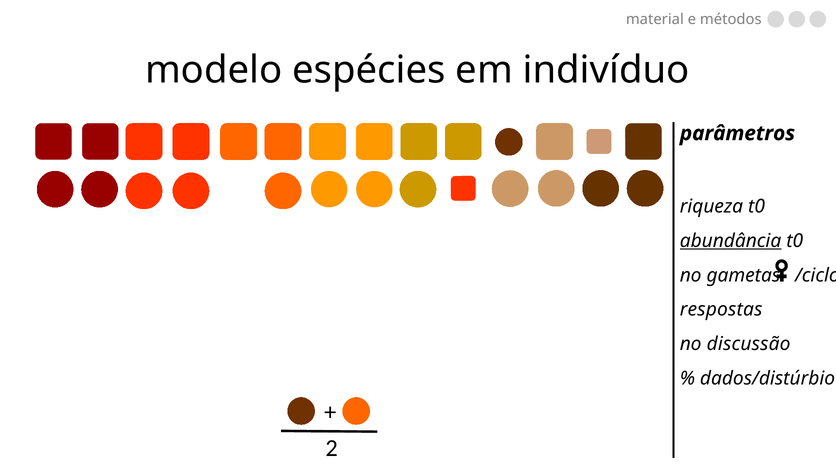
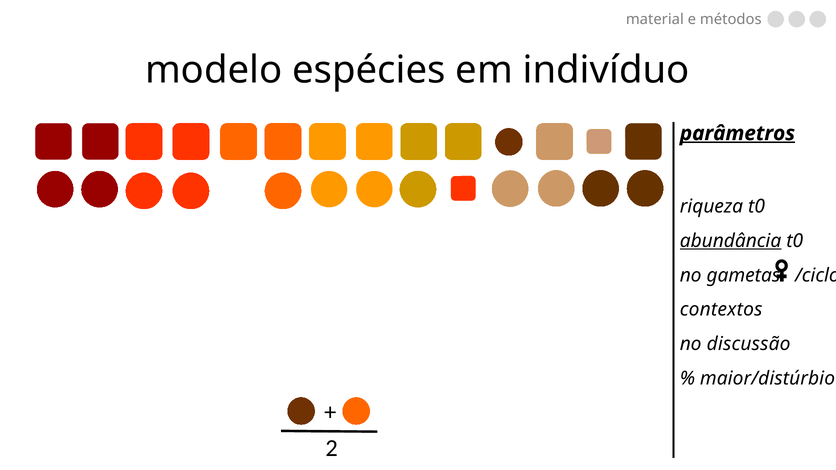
parâmetros underline: none -> present (737, 133)
respostas: respostas -> contextos (721, 310)
dados/distúrbio: dados/distúrbio -> maior/distúrbio (767, 379)
